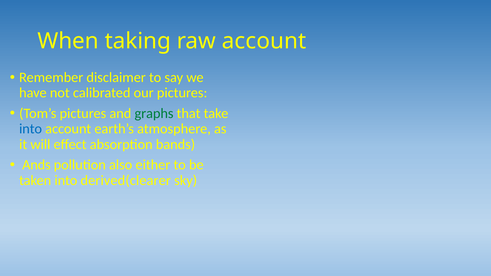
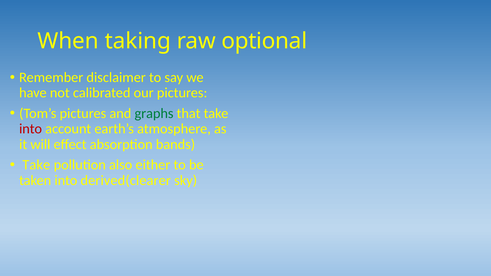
raw account: account -> optional (264, 41)
into colour: blue -> red (31, 129)
Ands: Ands -> Take (36, 165)
